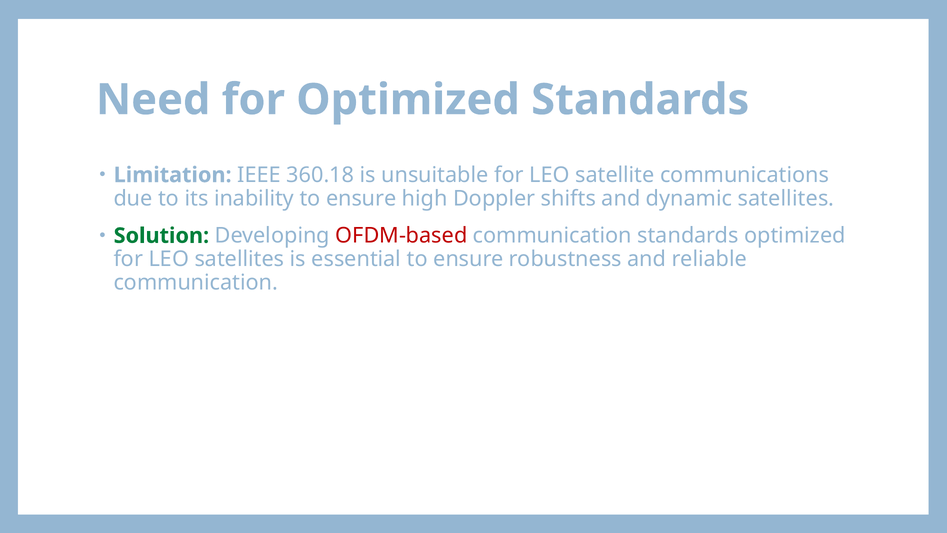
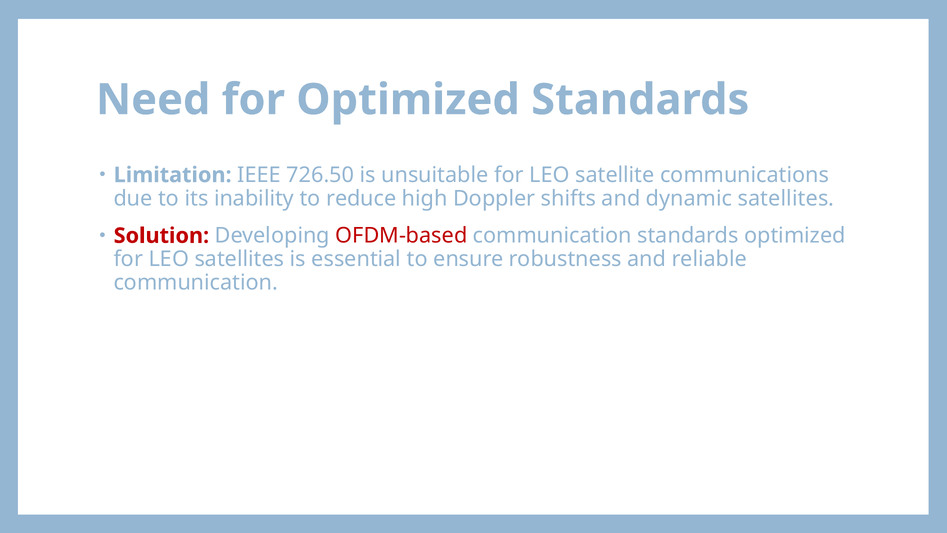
360.18: 360.18 -> 726.50 (320, 175)
inability to ensure: ensure -> reduce (361, 198)
Solution colour: green -> red (161, 236)
